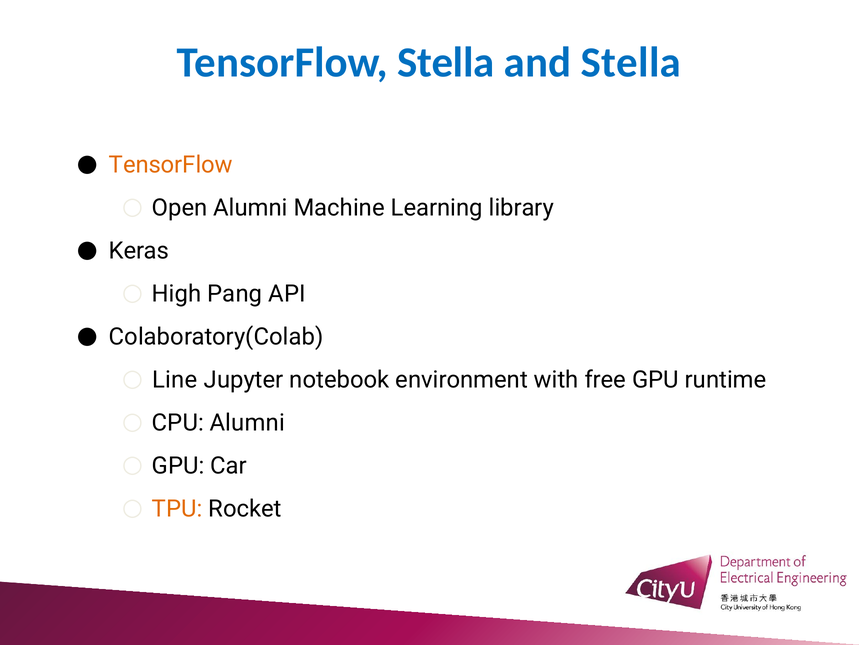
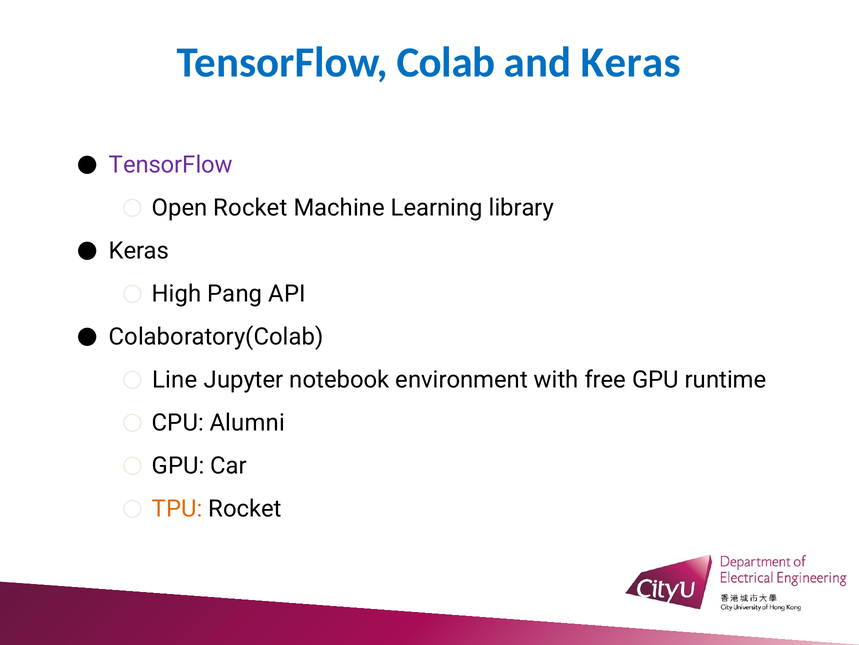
TensorFlow Stella: Stella -> Colab (446, 62)
and Stella: Stella -> Keras (631, 62)
TensorFlow colour: orange -> purple (171, 165)
Open Alumni: Alumni -> Rocket (250, 208)
